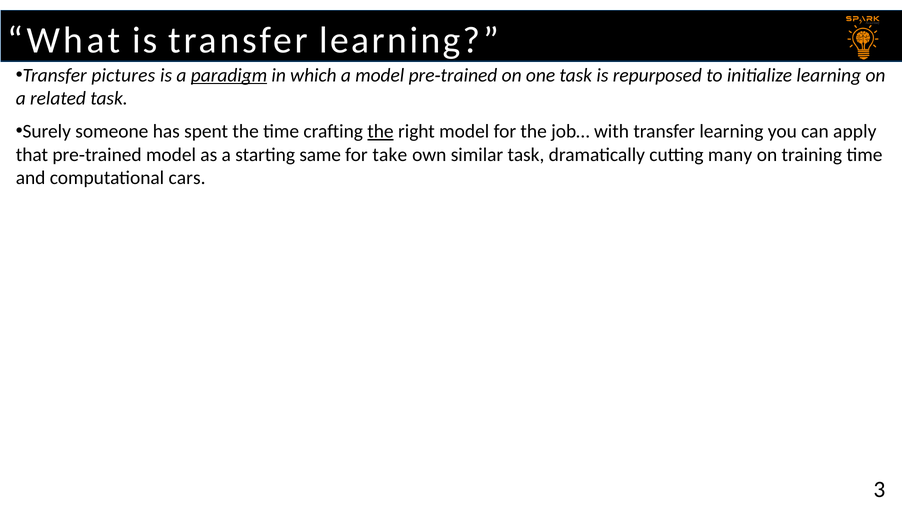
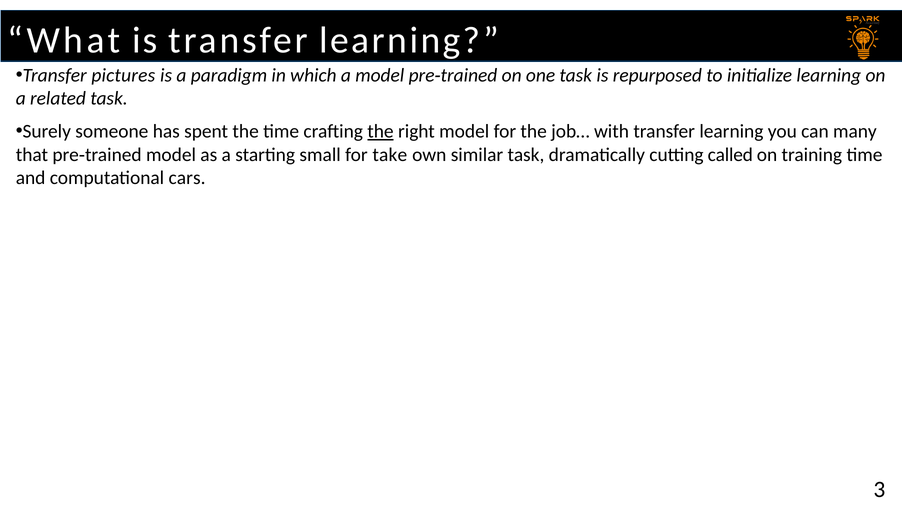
paradigm underline: present -> none (229, 75)
apply: apply -> many (855, 131)
same: same -> small (320, 155)
many: many -> called (730, 155)
